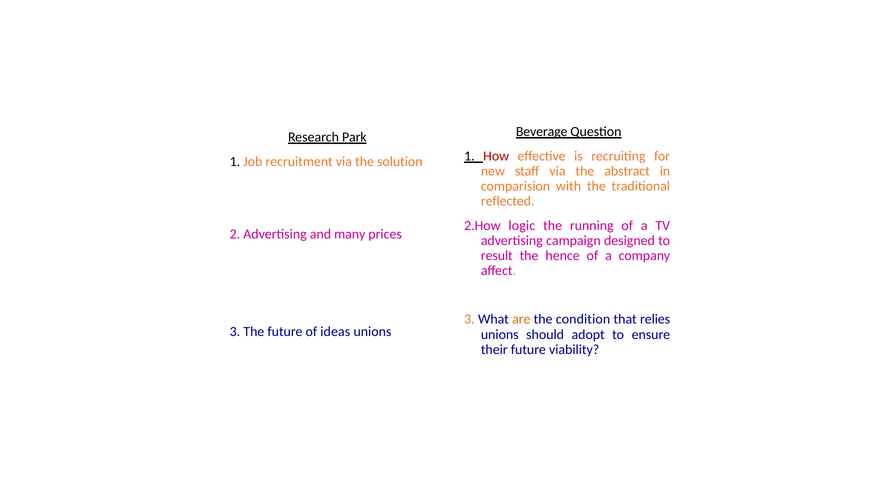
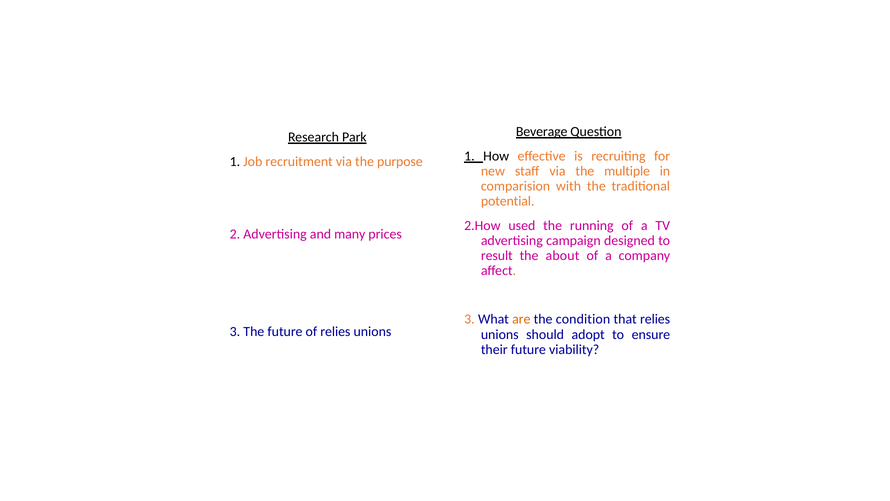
How colour: red -> black (496, 156)
solution: solution -> purpose (400, 161)
abstract: abstract -> multiple (627, 171)
reflected: reflected -> potential (508, 201)
logic: logic -> used (522, 225)
hence: hence -> about (563, 256)
of ideas: ideas -> relies (335, 331)
